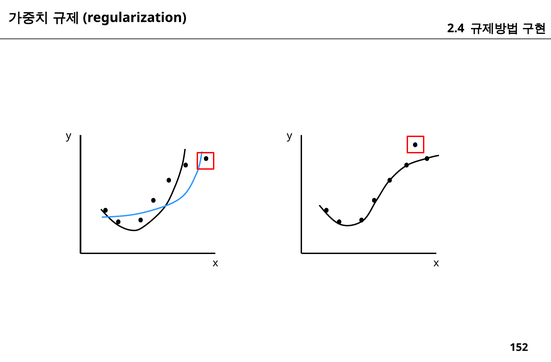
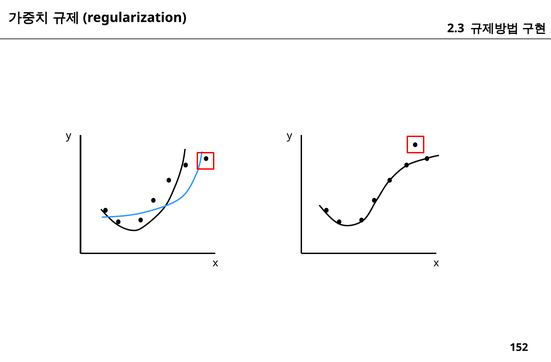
2.4: 2.4 -> 2.3 (456, 28)
